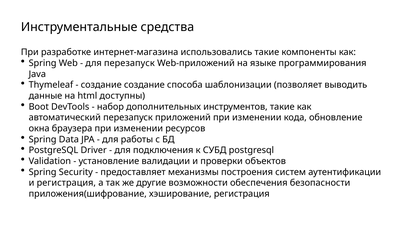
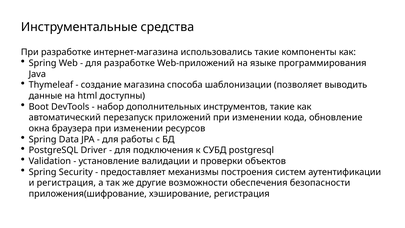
для перезапуск: перезапуск -> разработке (129, 63)
создание создание: создание -> магазина (144, 85)
